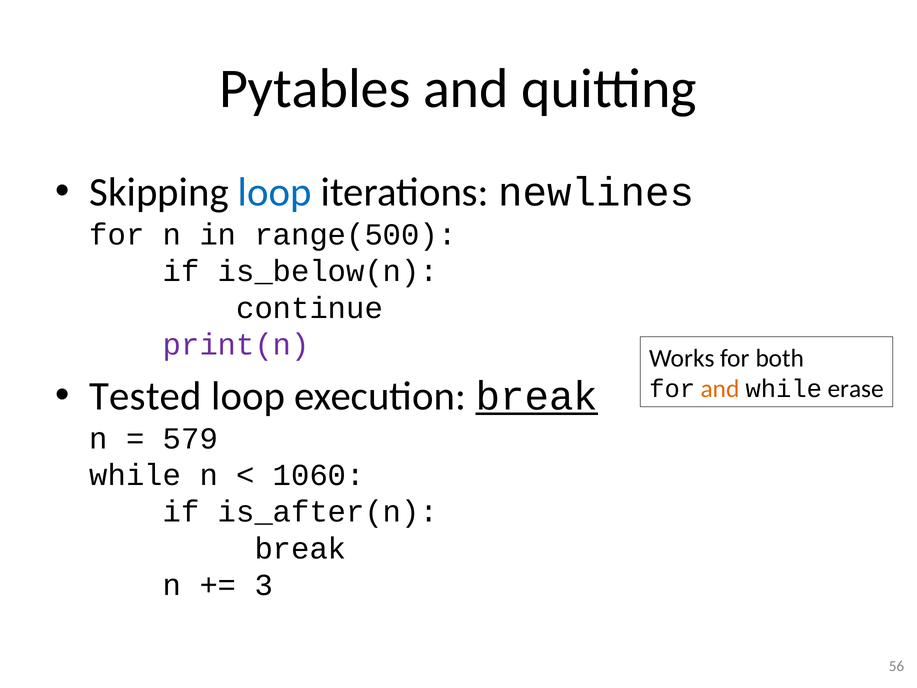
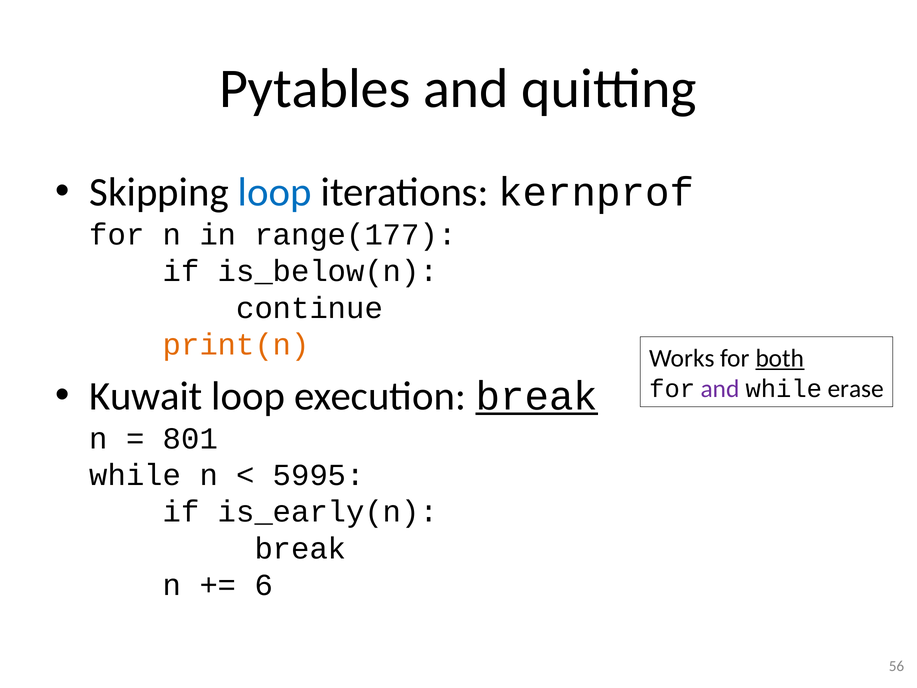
newlines: newlines -> kernprof (596, 192)
range(500: range(500 -> range(177 (355, 235)
print(n colour: purple -> orange (236, 345)
both underline: none -> present (780, 358)
Tested: Tested -> Kuwait (146, 396)
and colour: orange -> purple (720, 389)
579: 579 -> 801 (190, 438)
1060: 1060 -> 5995 (319, 475)
is_after(n: is_after(n -> is_early(n (328, 512)
3: 3 -> 6 (264, 585)
